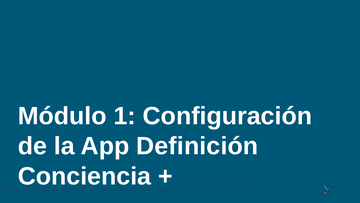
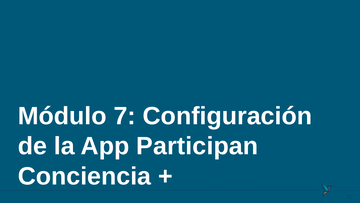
1: 1 -> 7 (125, 116)
Definición: Definición -> Participan (197, 146)
